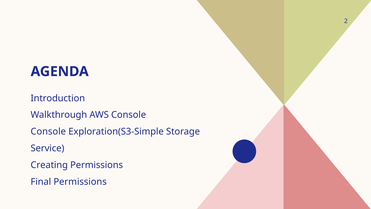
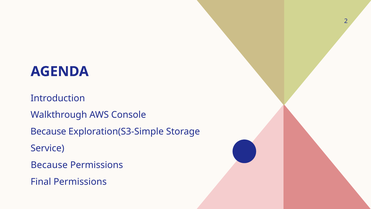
Console: Console -> Because (48, 131)
Creating: Creating -> Because (49, 165)
